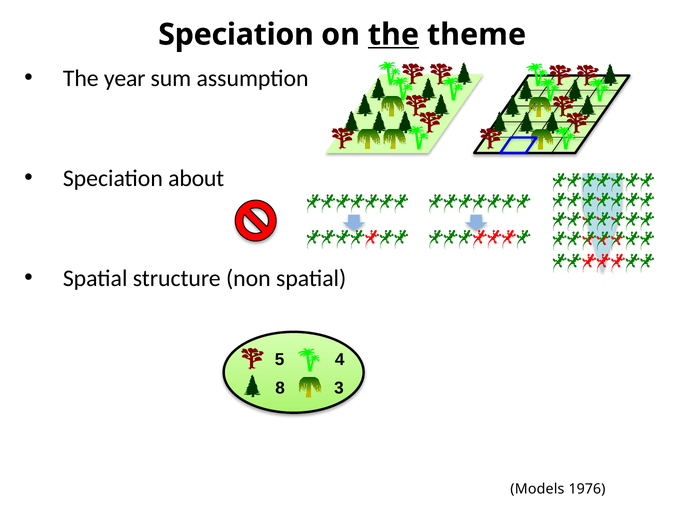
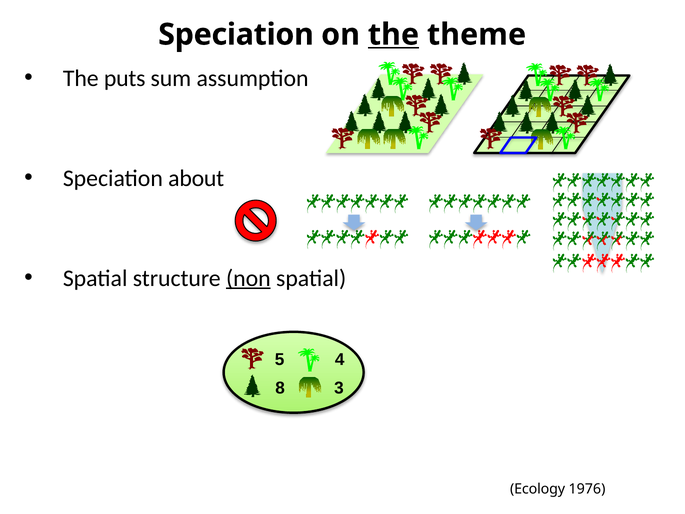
year: year -> puts (125, 78)
non underline: none -> present (248, 278)
Models: Models -> Ecology (538, 489)
